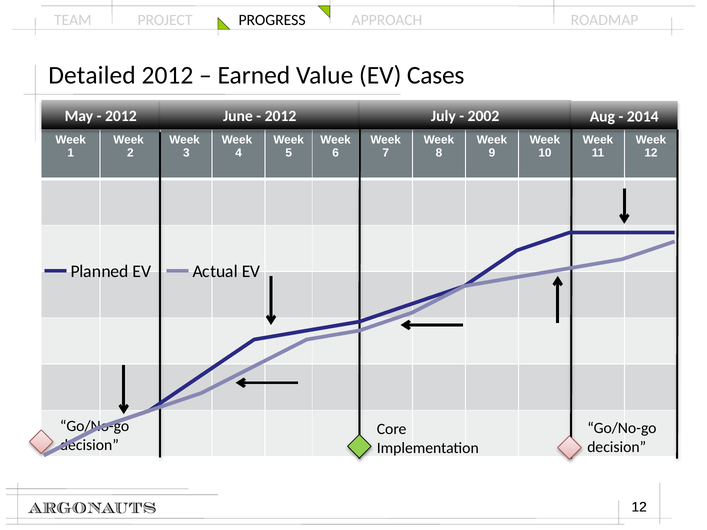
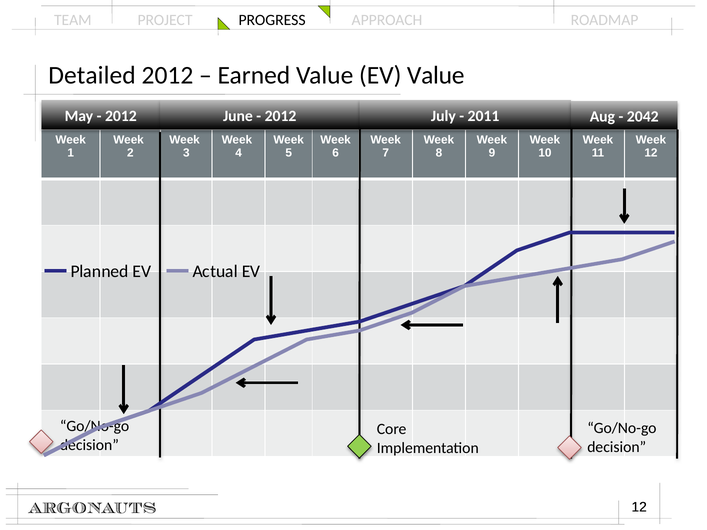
EV Cases: Cases -> Value (436, 75)
2002: 2002 -> 2011 (483, 116)
2014: 2014 -> 2042 (643, 117)
